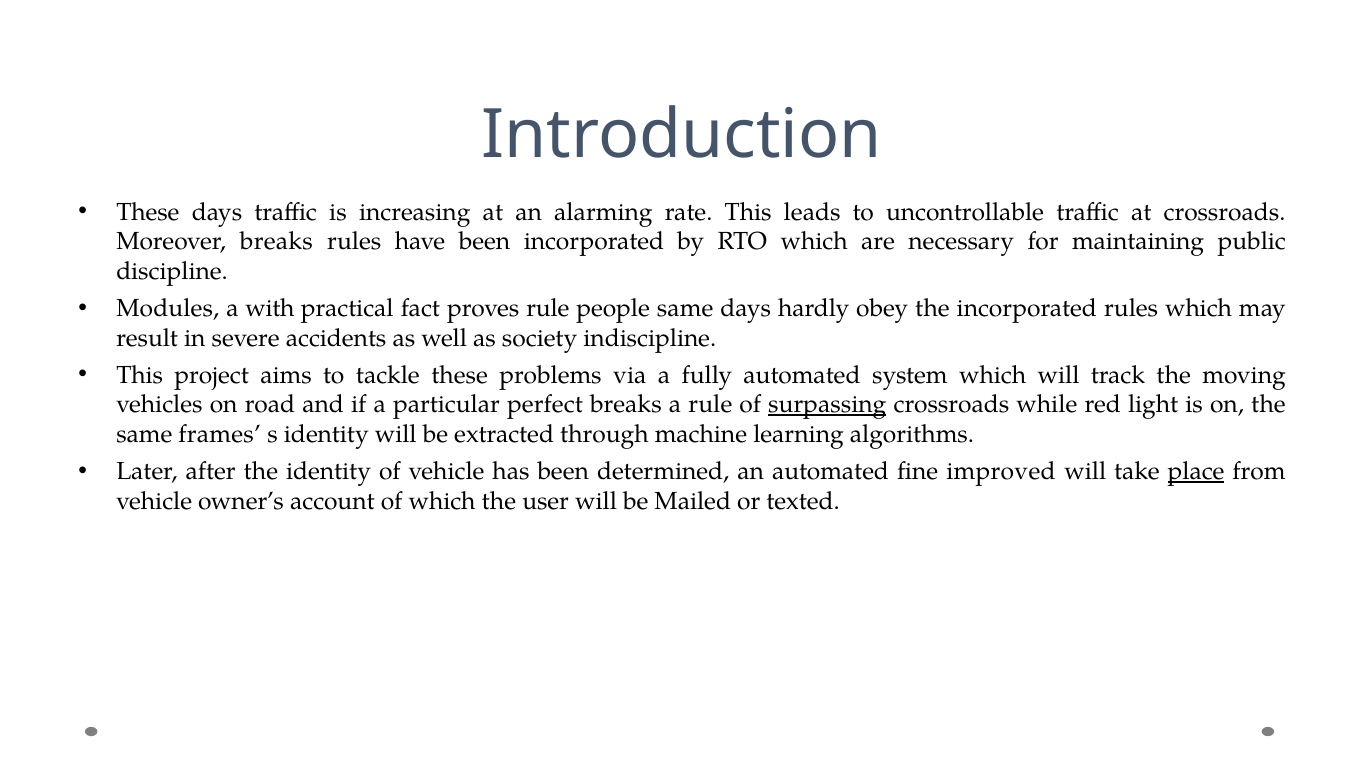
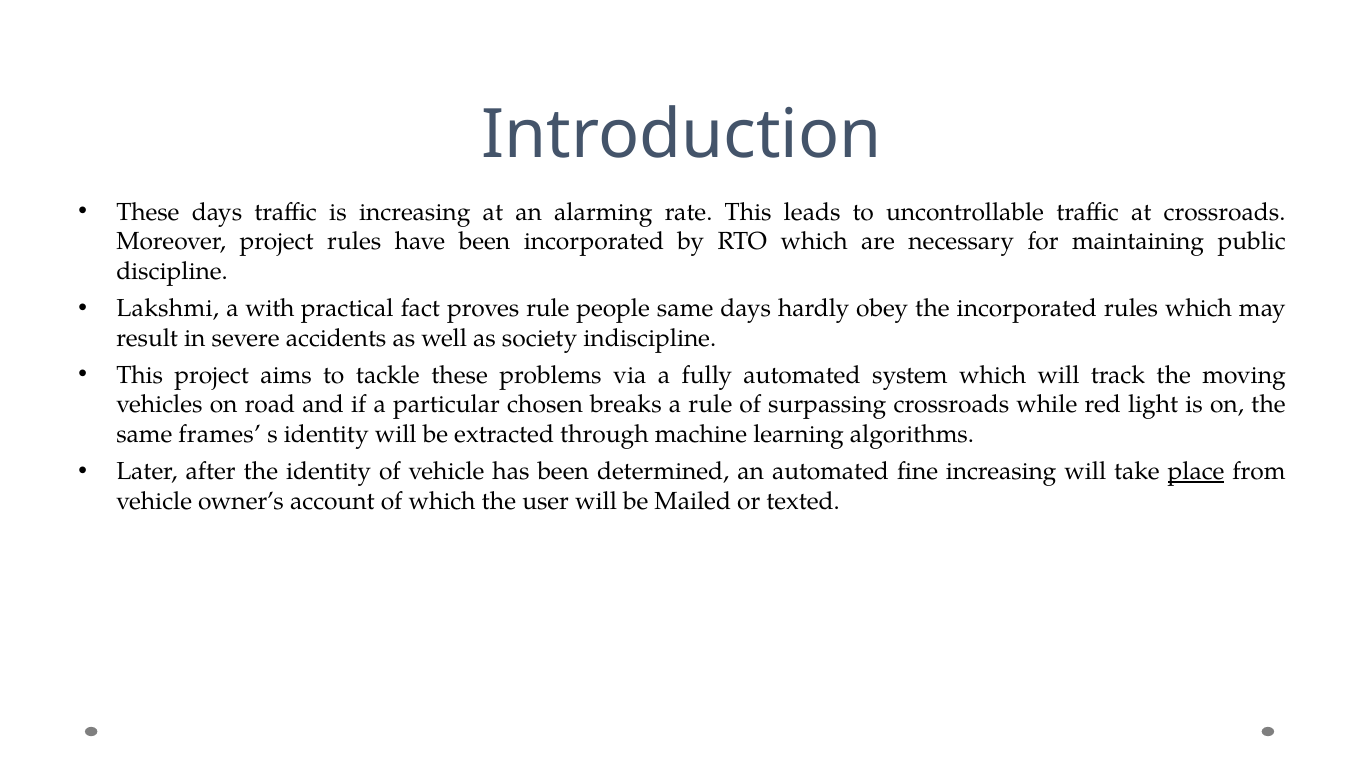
Moreover breaks: breaks -> project (277, 242)
Modules: Modules -> Lakshmi (168, 308)
perfect: perfect -> chosen (545, 405)
surpassing underline: present -> none (827, 405)
fine improved: improved -> increasing (1001, 472)
